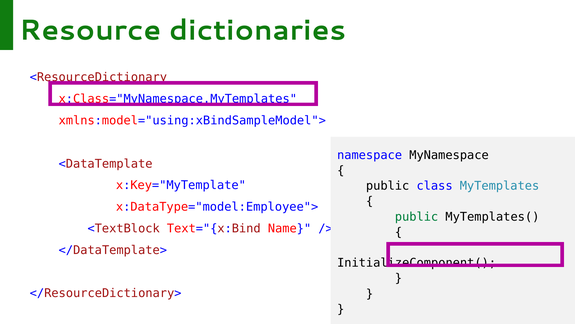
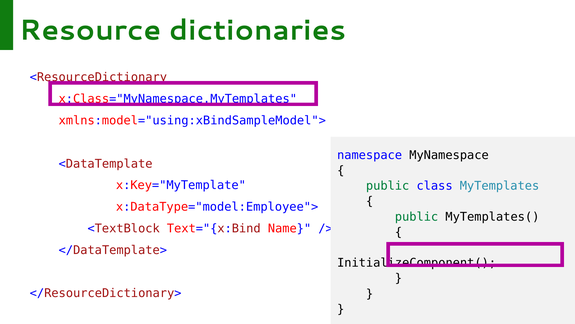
public colour: black -> green (388, 186)
